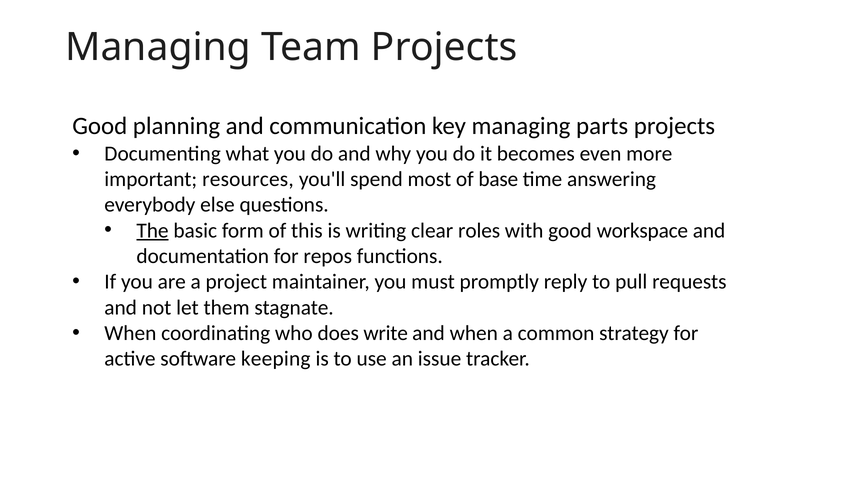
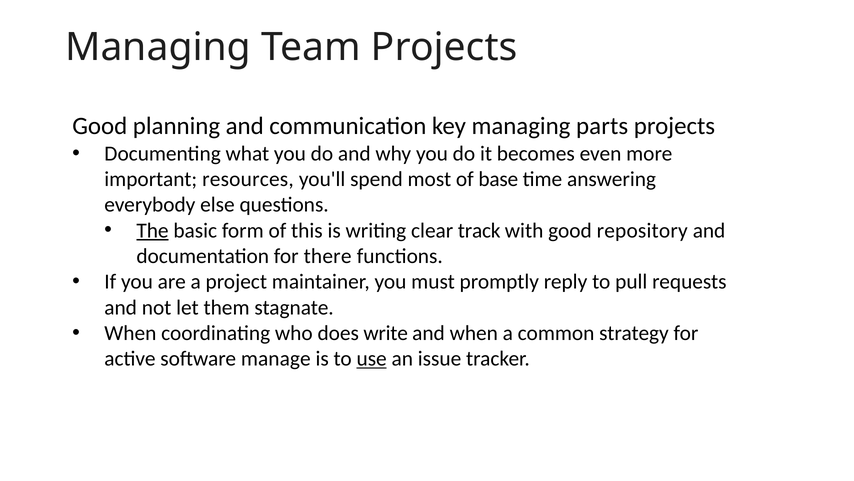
roles: roles -> track (479, 230)
workspace: workspace -> repository (642, 230)
repos: repos -> there (328, 256)
keeping: keeping -> manage (276, 358)
use underline: none -> present (372, 358)
